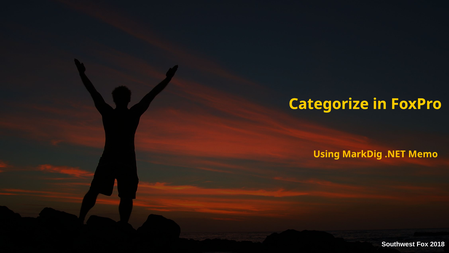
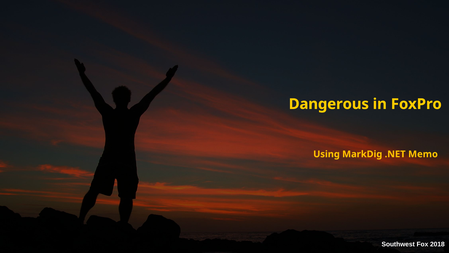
Categorize: Categorize -> Dangerous (329, 104)
